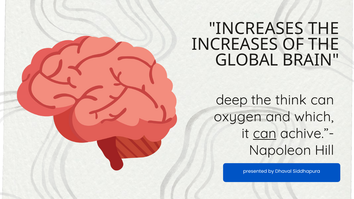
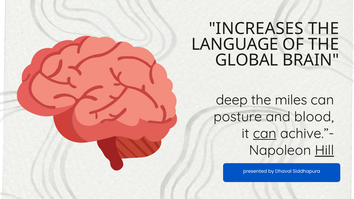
INCREASES: INCREASES -> LANGUAGE (235, 44)
think: think -> miles (291, 100)
oxygen: oxygen -> posture (238, 117)
which: which -> blood (314, 117)
Hill underline: none -> present (324, 150)
